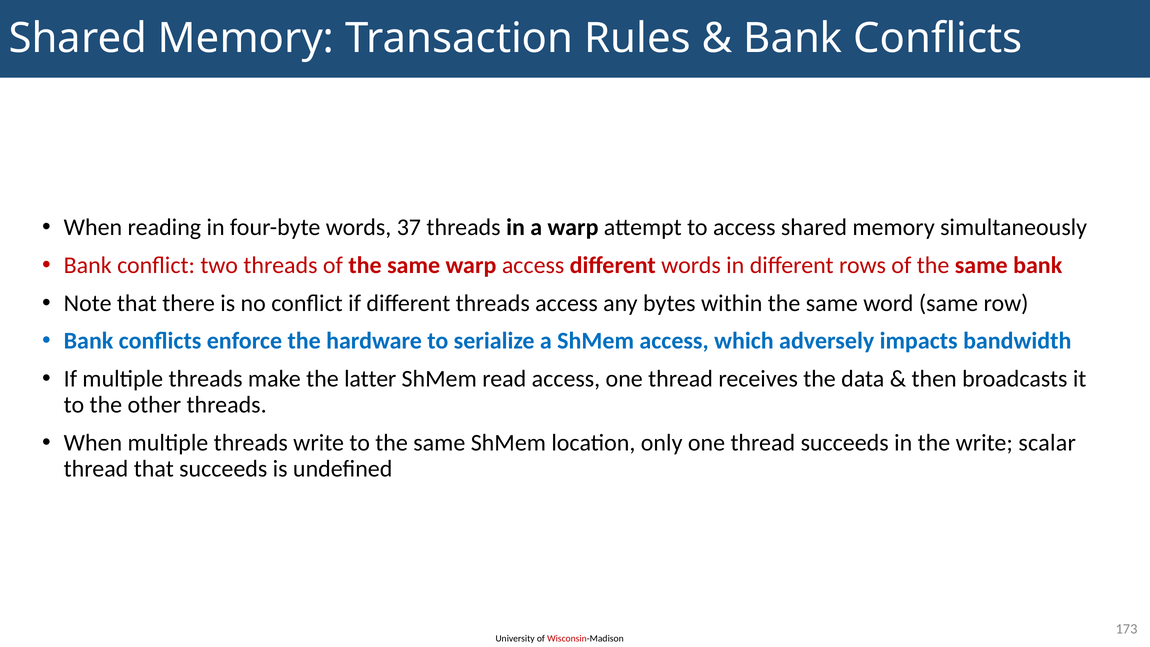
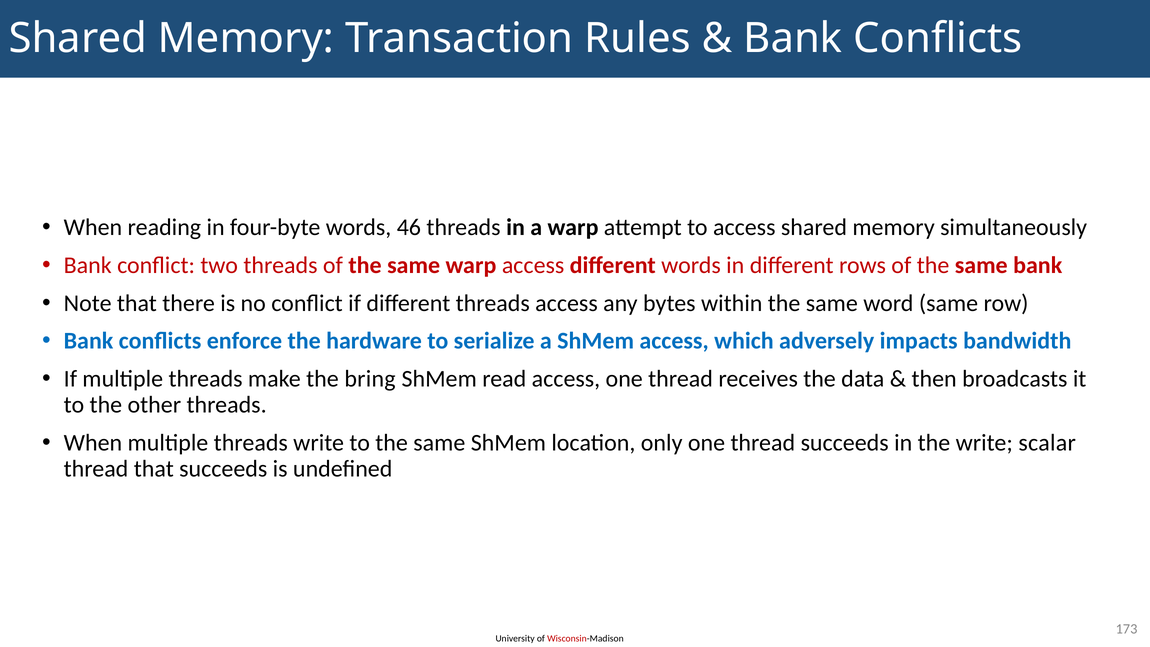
37: 37 -> 46 (409, 227)
latter: latter -> bring (370, 379)
